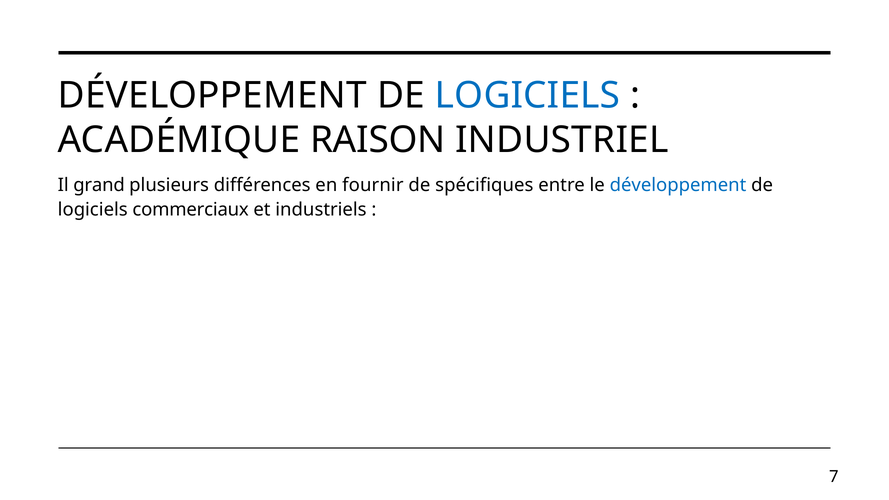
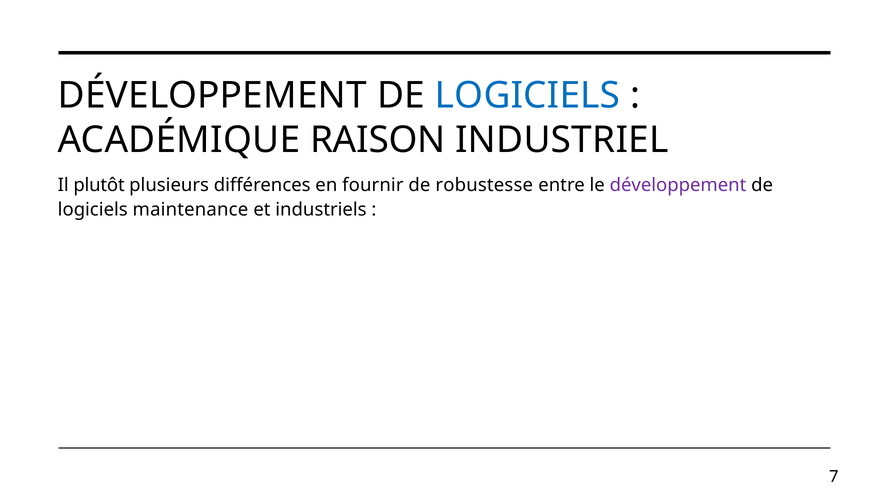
grand: grand -> plutôt (99, 185)
spécifiques: spécifiques -> robustesse (484, 185)
développement colour: blue -> purple (678, 185)
commerciaux: commerciaux -> maintenance (190, 210)
